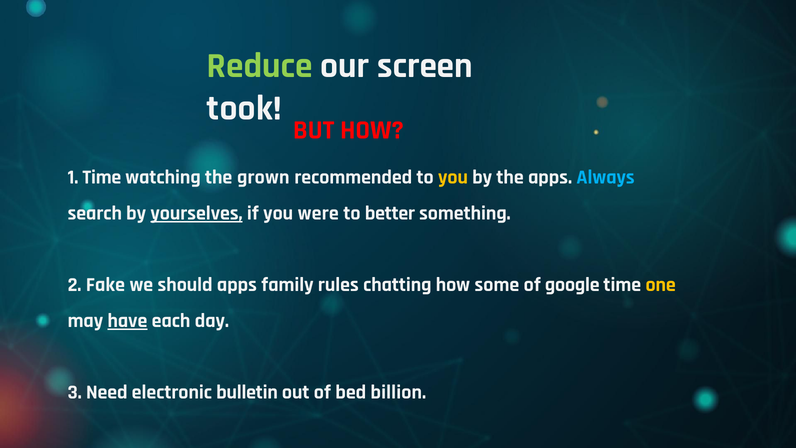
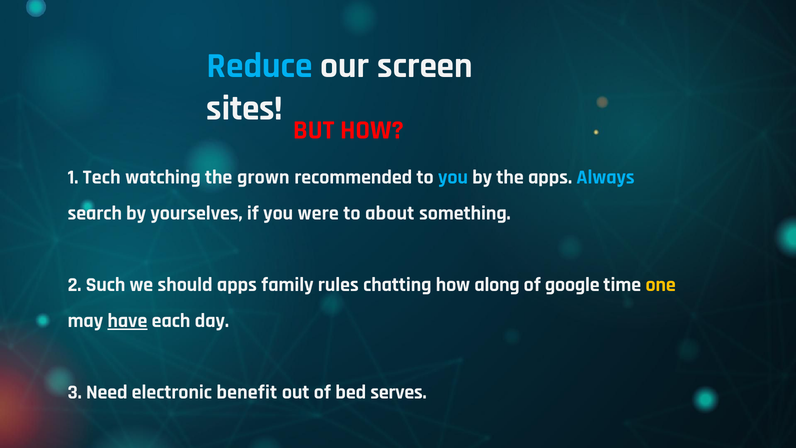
Reduce colour: light green -> light blue (260, 66)
took: took -> sites (245, 108)
1 Time: Time -> Tech (102, 177)
you colour: yellow -> light blue (453, 177)
yourselves underline: present -> none (197, 213)
better: better -> about (390, 213)
Fake: Fake -> Such (106, 285)
some: some -> along (497, 285)
bulletin: bulletin -> benefit (247, 392)
billion: billion -> serves (399, 392)
